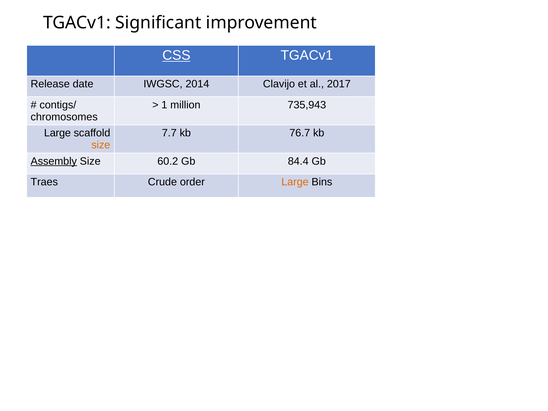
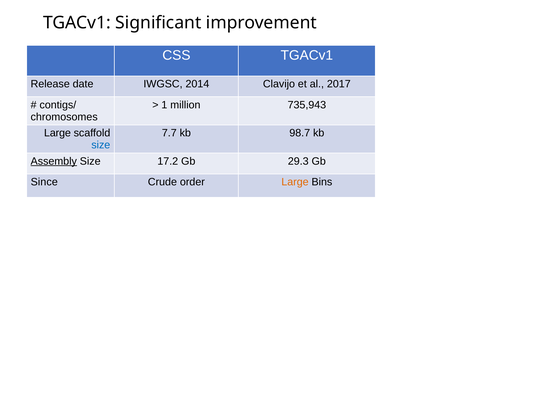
CSS underline: present -> none (176, 55)
76.7: 76.7 -> 98.7 (300, 133)
size colour: orange -> blue (101, 145)
60.2: 60.2 -> 17.2 (168, 161)
84.4: 84.4 -> 29.3 (298, 161)
Traes: Traes -> Since (44, 182)
